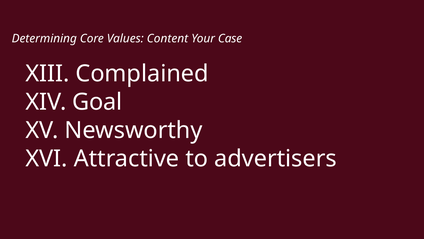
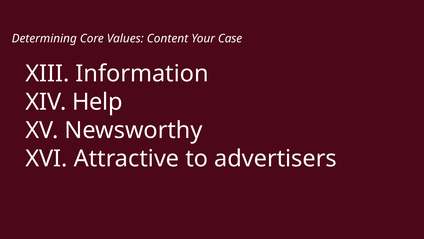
Complained: Complained -> Information (142, 74)
Goal: Goal -> Help (97, 102)
